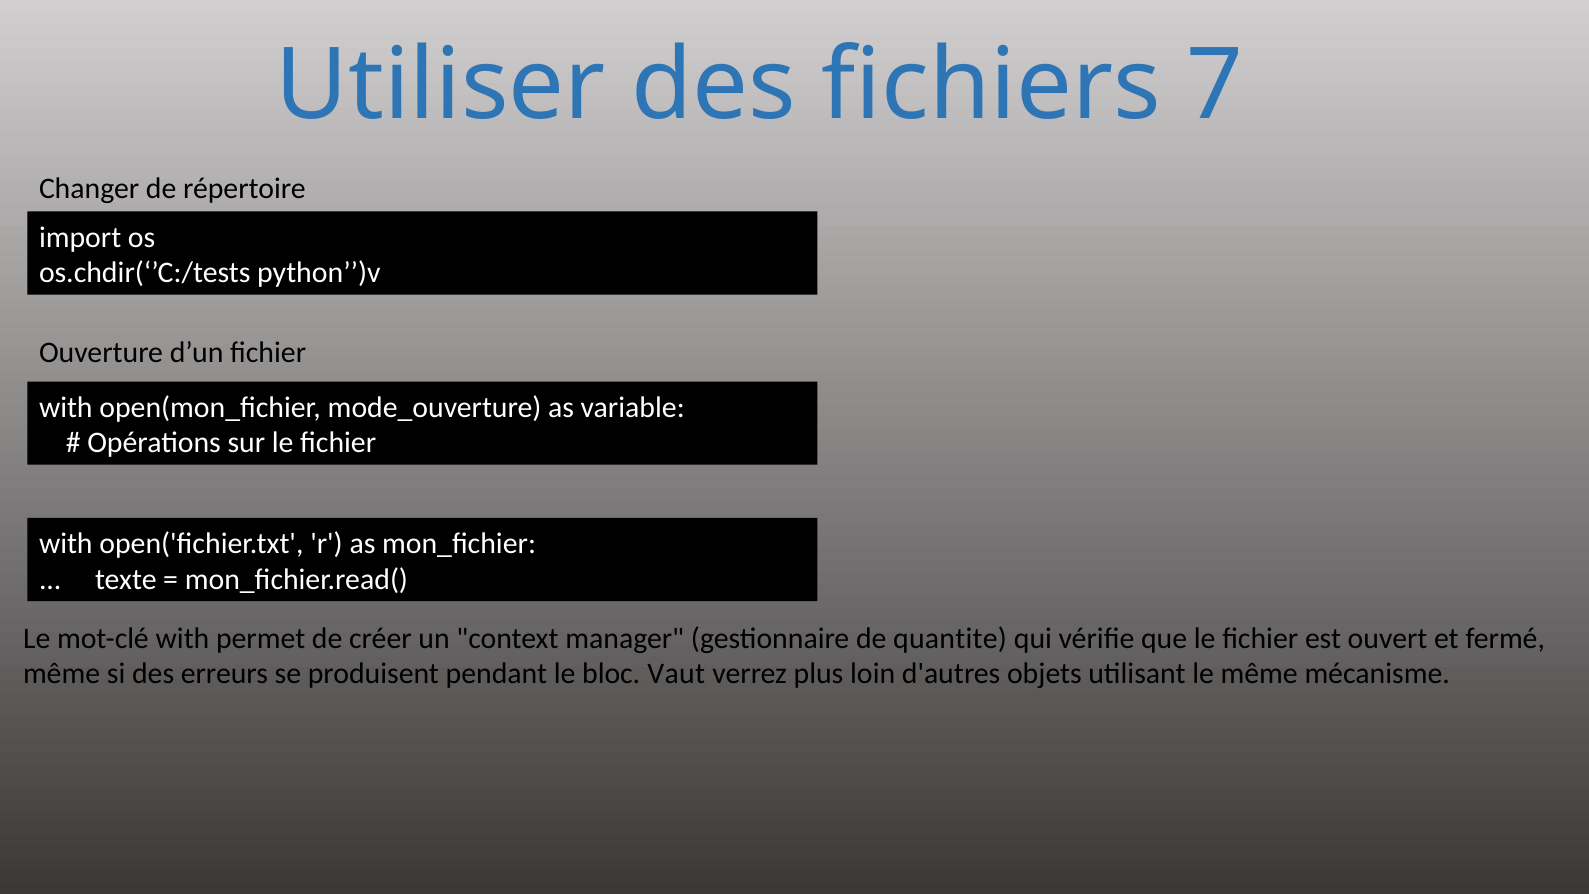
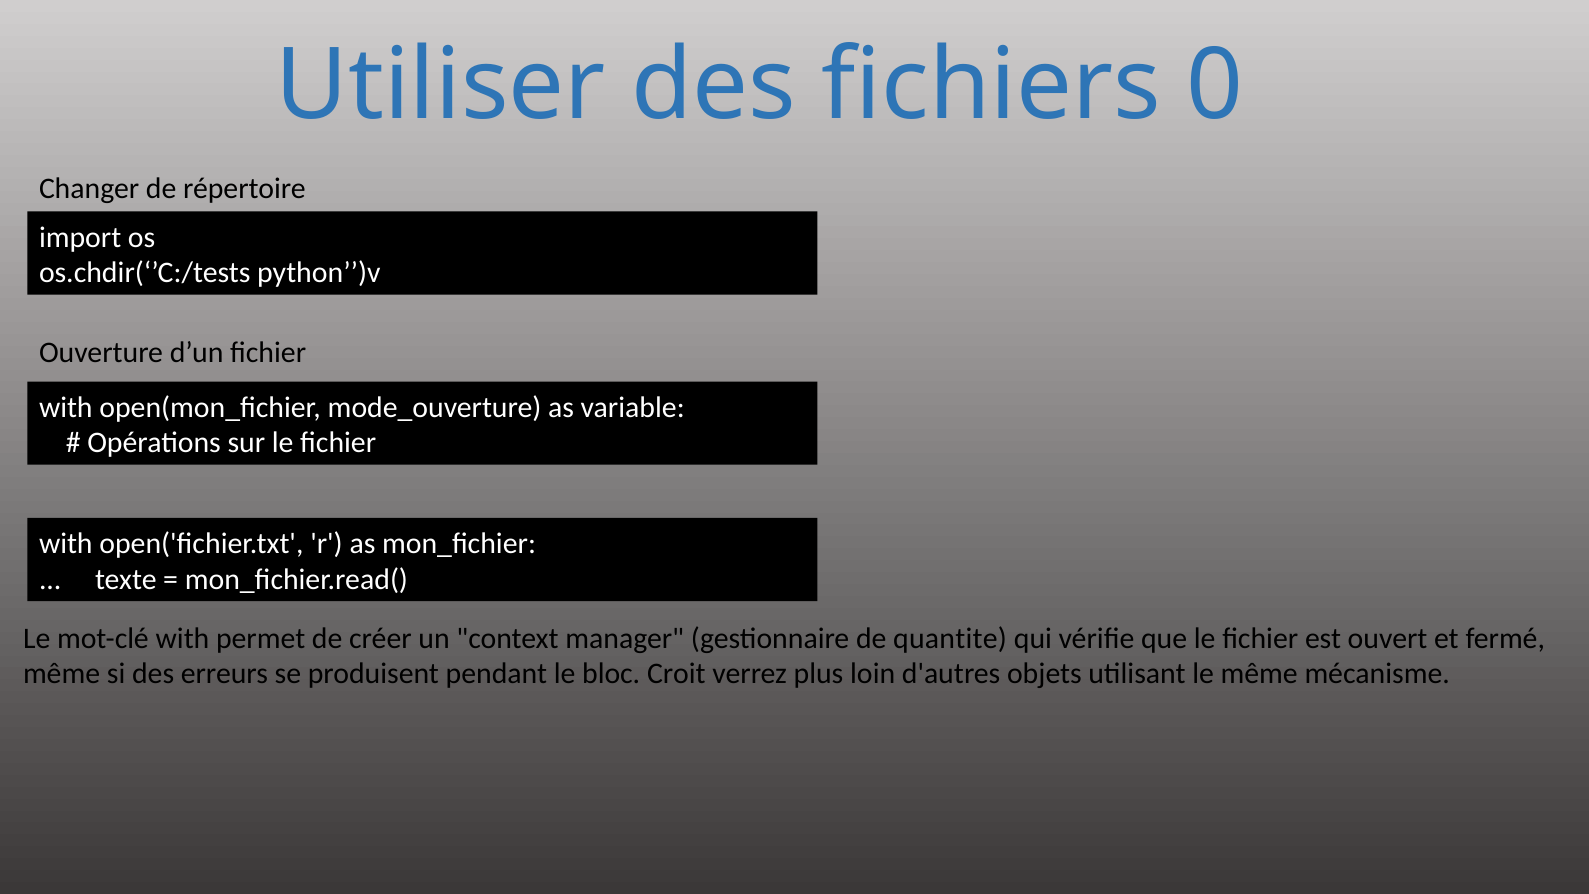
7: 7 -> 0 (1215, 86)
Vaut: Vaut -> Croit (676, 674)
